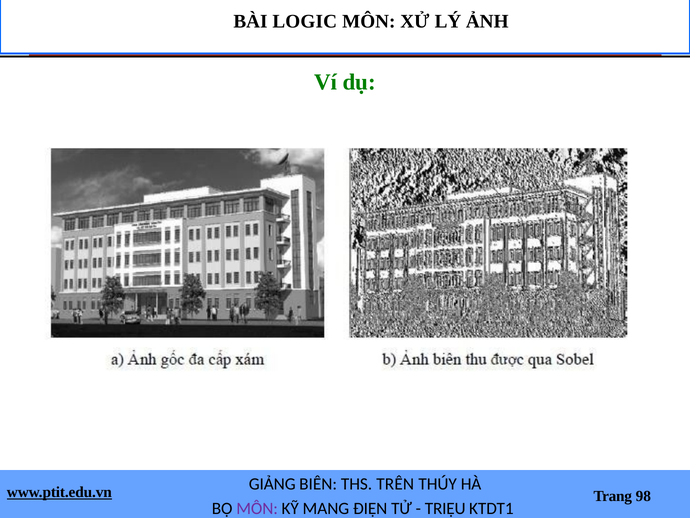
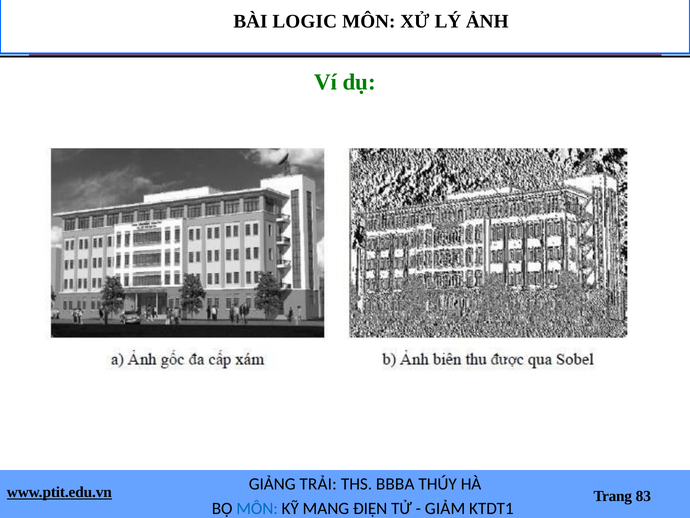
BIÊN: BIÊN -> TRẢI (318, 484)
TRÊN: TRÊN -> BBBA (395, 484)
98: 98 -> 83 (643, 496)
MÔN colour: purple -> blue (257, 508)
TRIỆU: TRIỆU -> GIẢM (445, 508)
